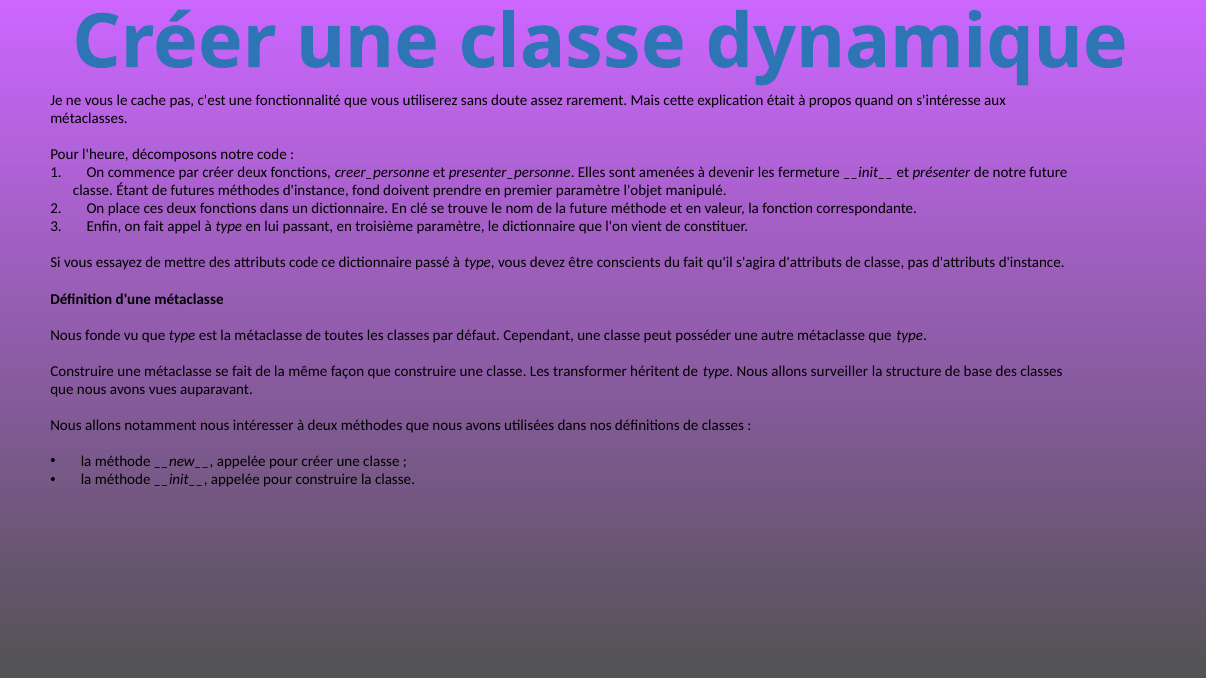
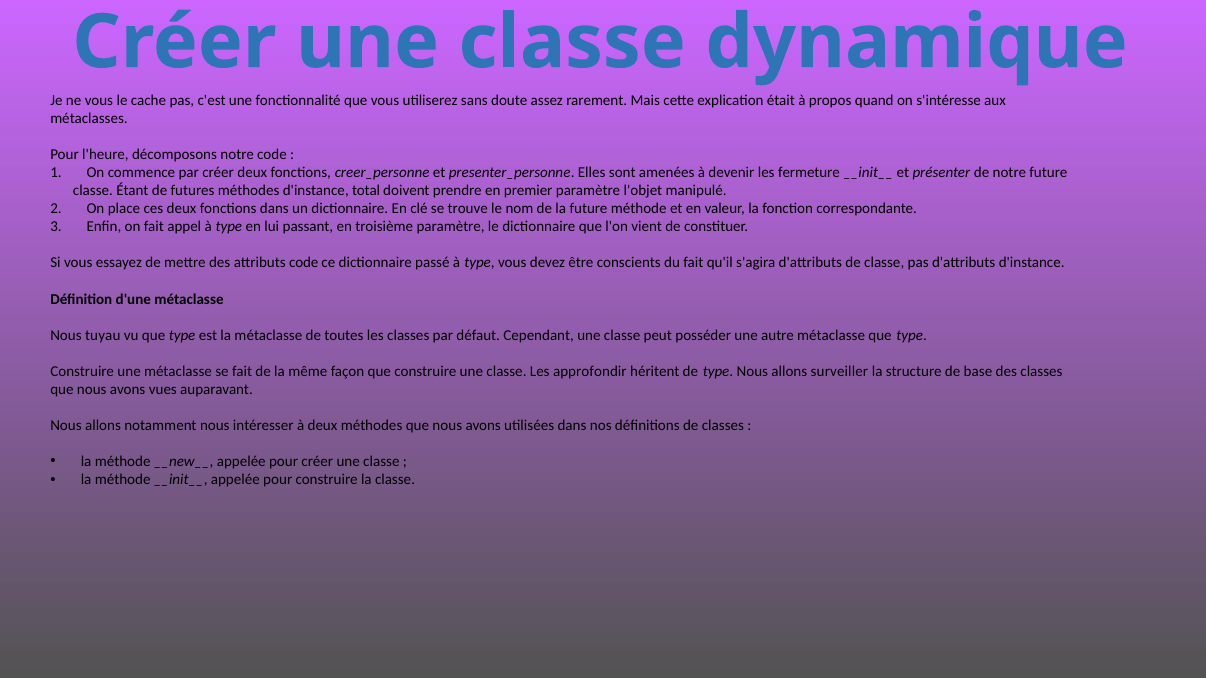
fond: fond -> total (366, 191)
fonde: fonde -> tuyau (103, 335)
transformer: transformer -> approfondir (590, 372)
